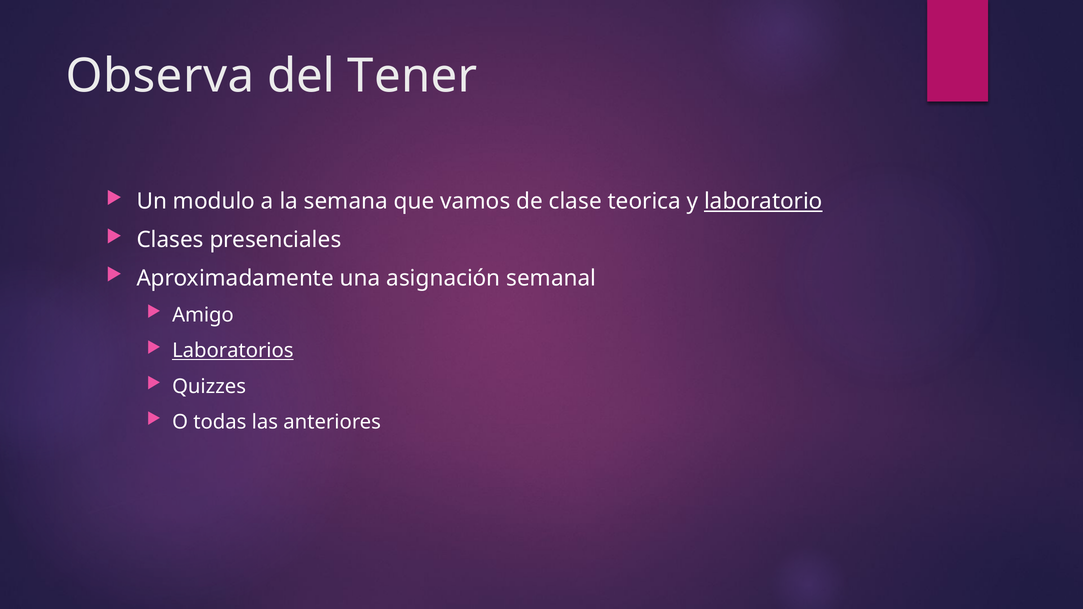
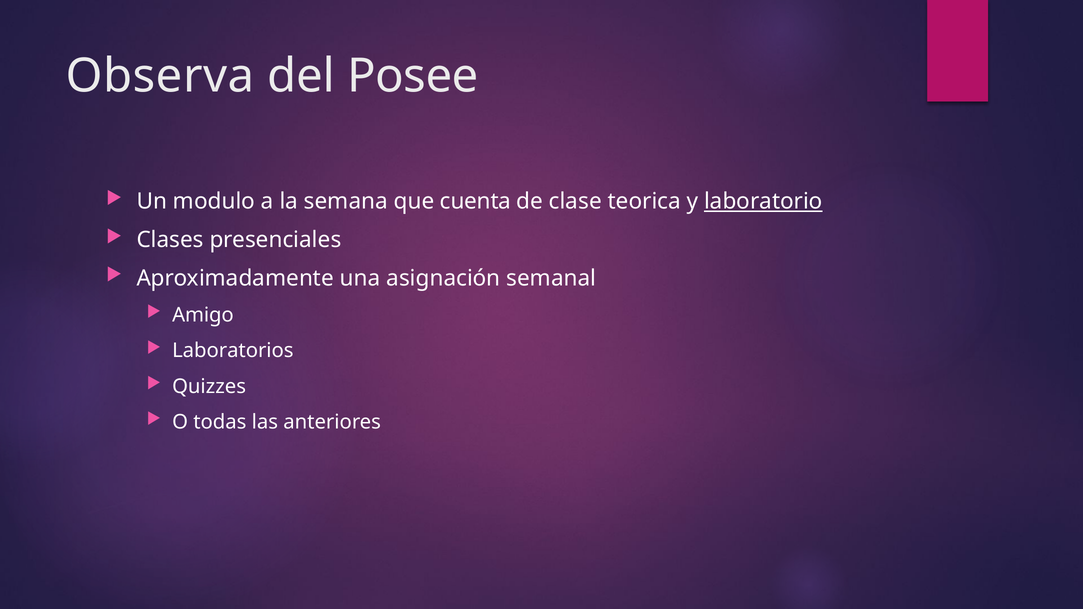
Tener: Tener -> Posee (413, 76)
vamos: vamos -> cuenta (476, 202)
Laboratorios underline: present -> none (233, 351)
